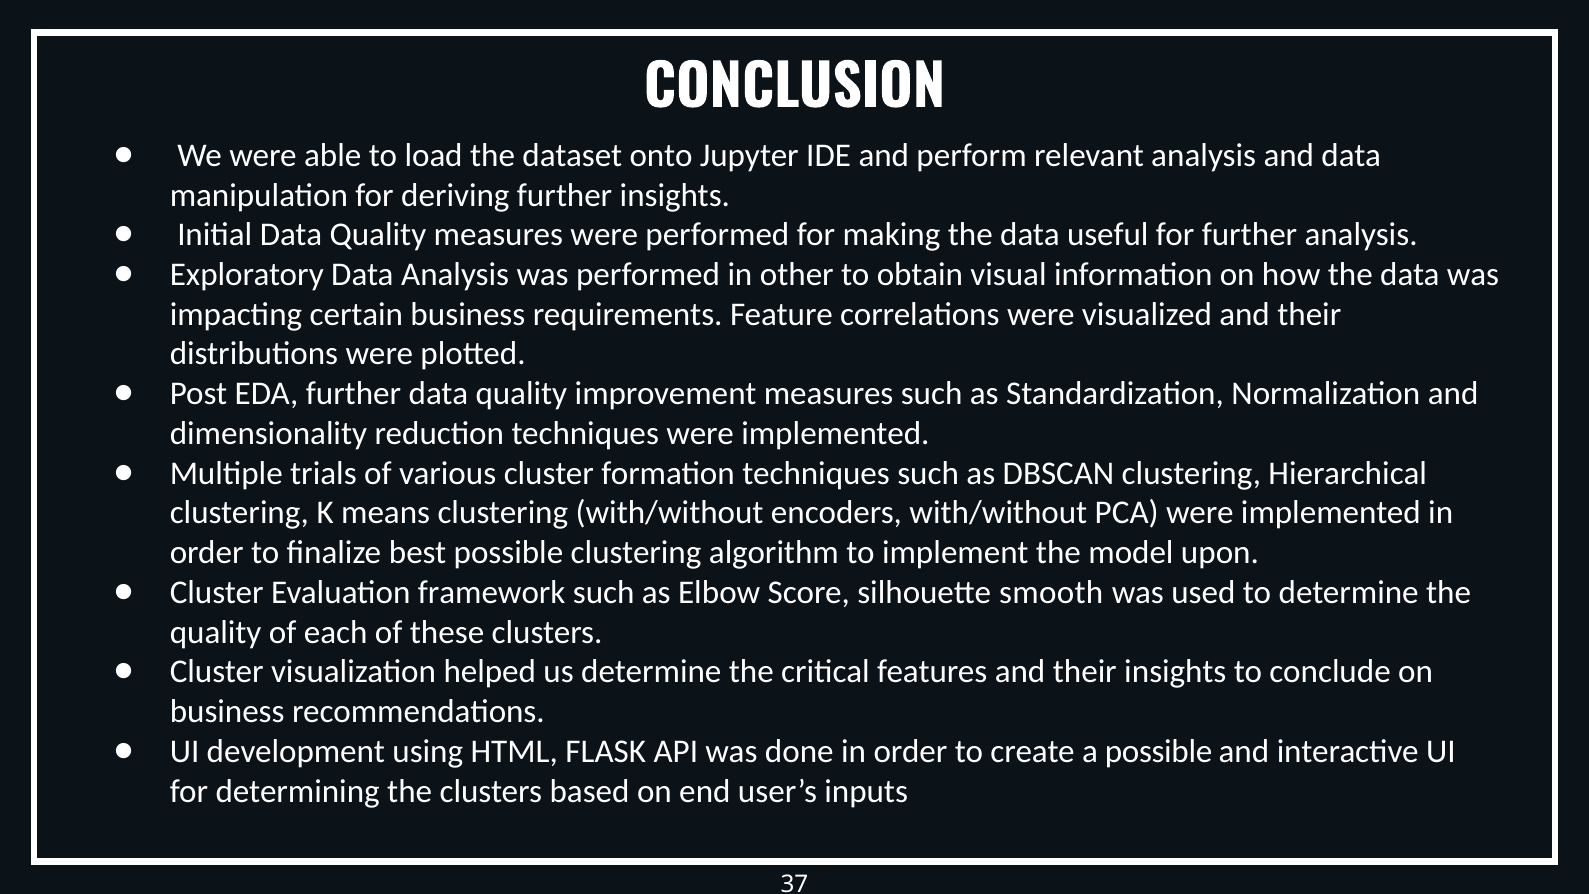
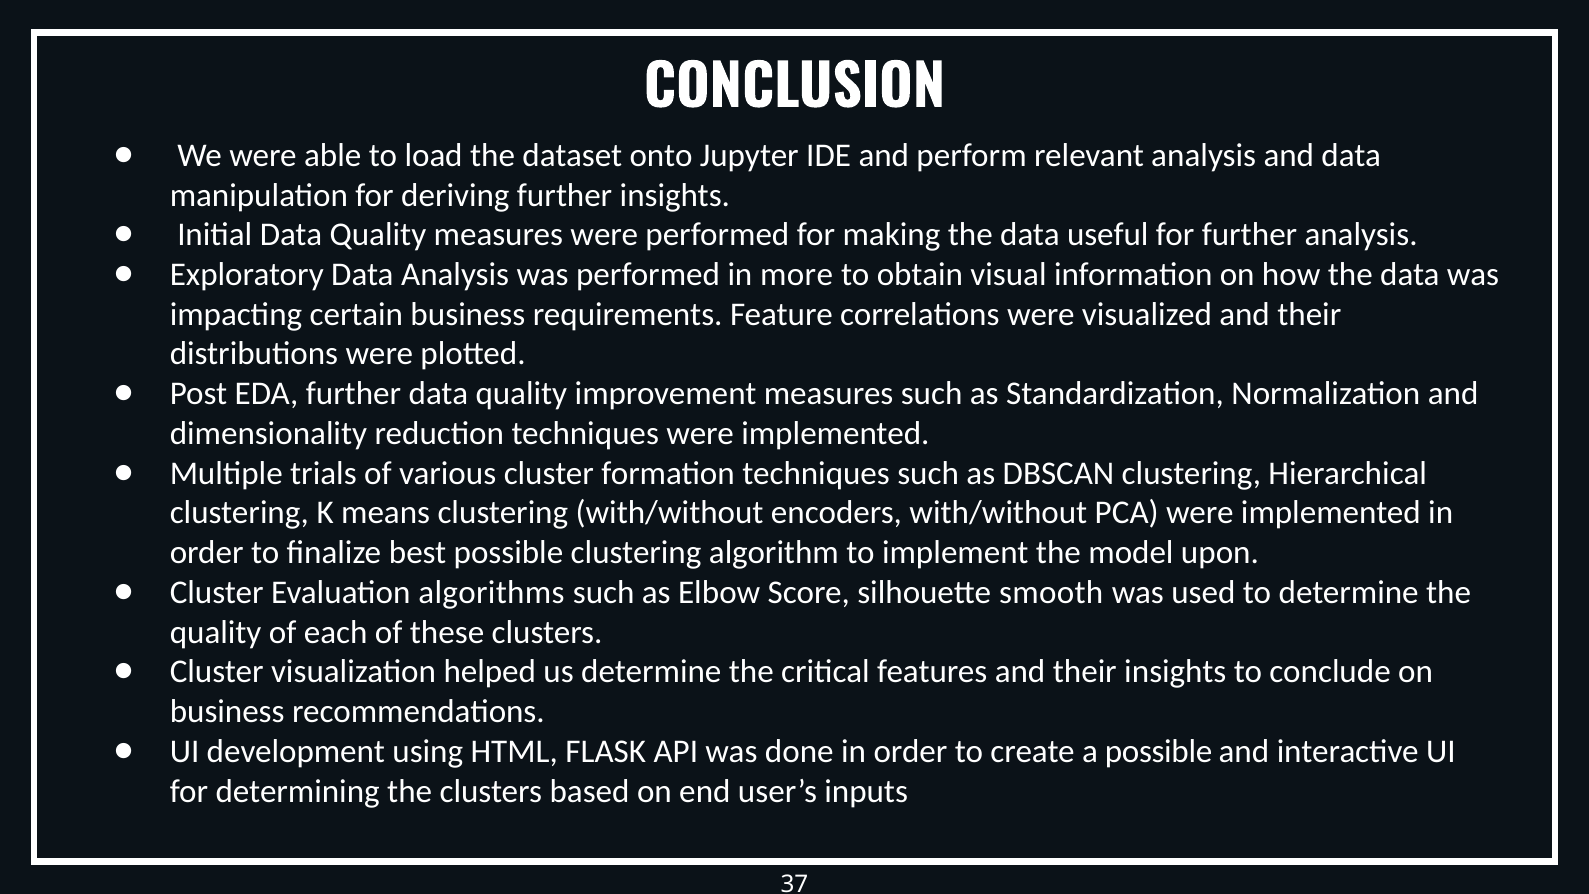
other: other -> more (797, 275)
framework: framework -> algorithms (491, 592)
